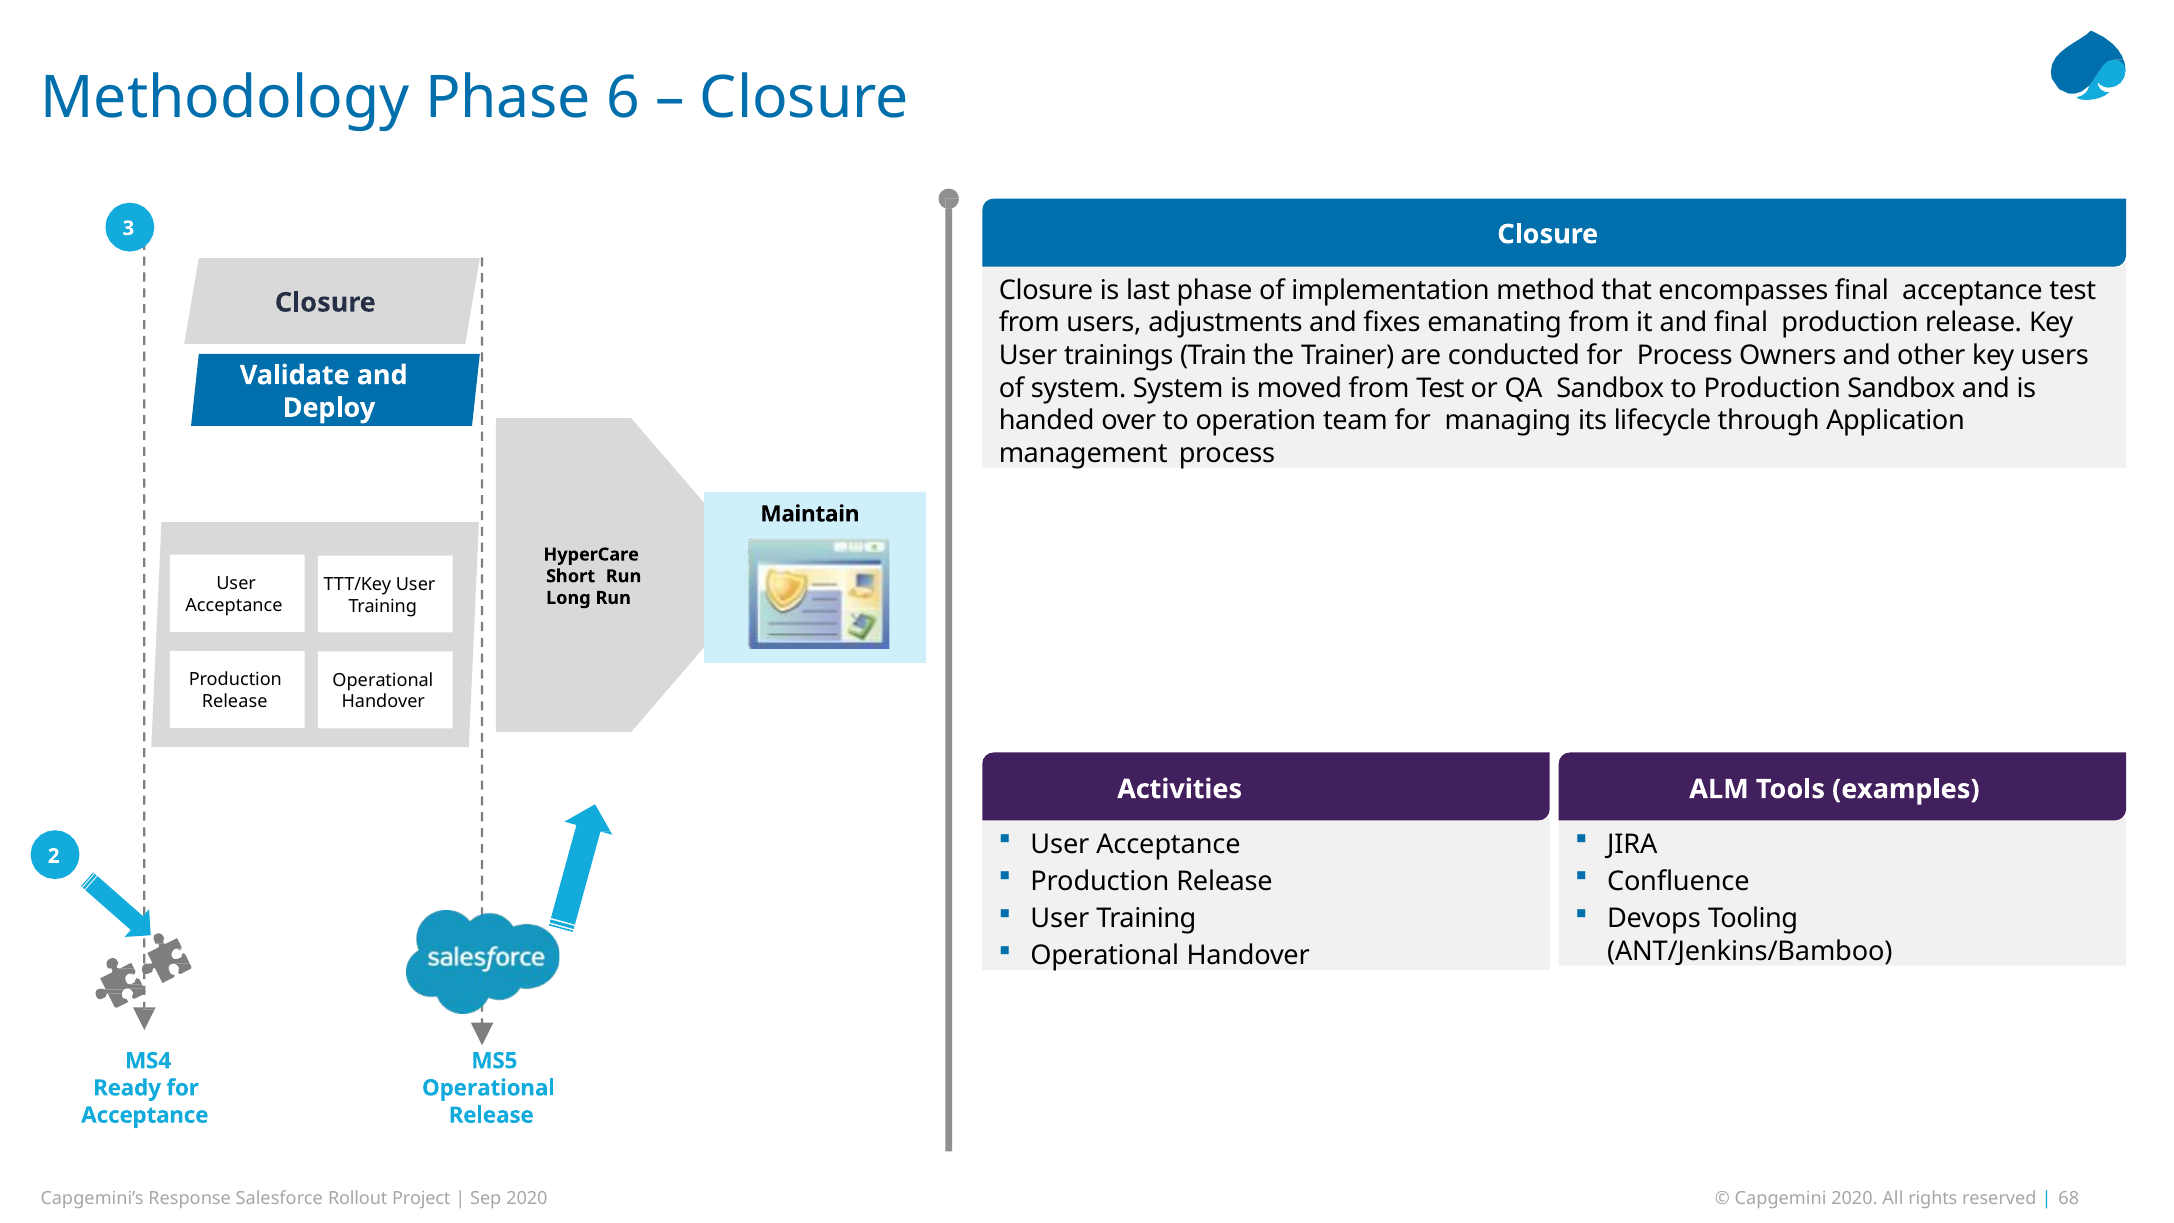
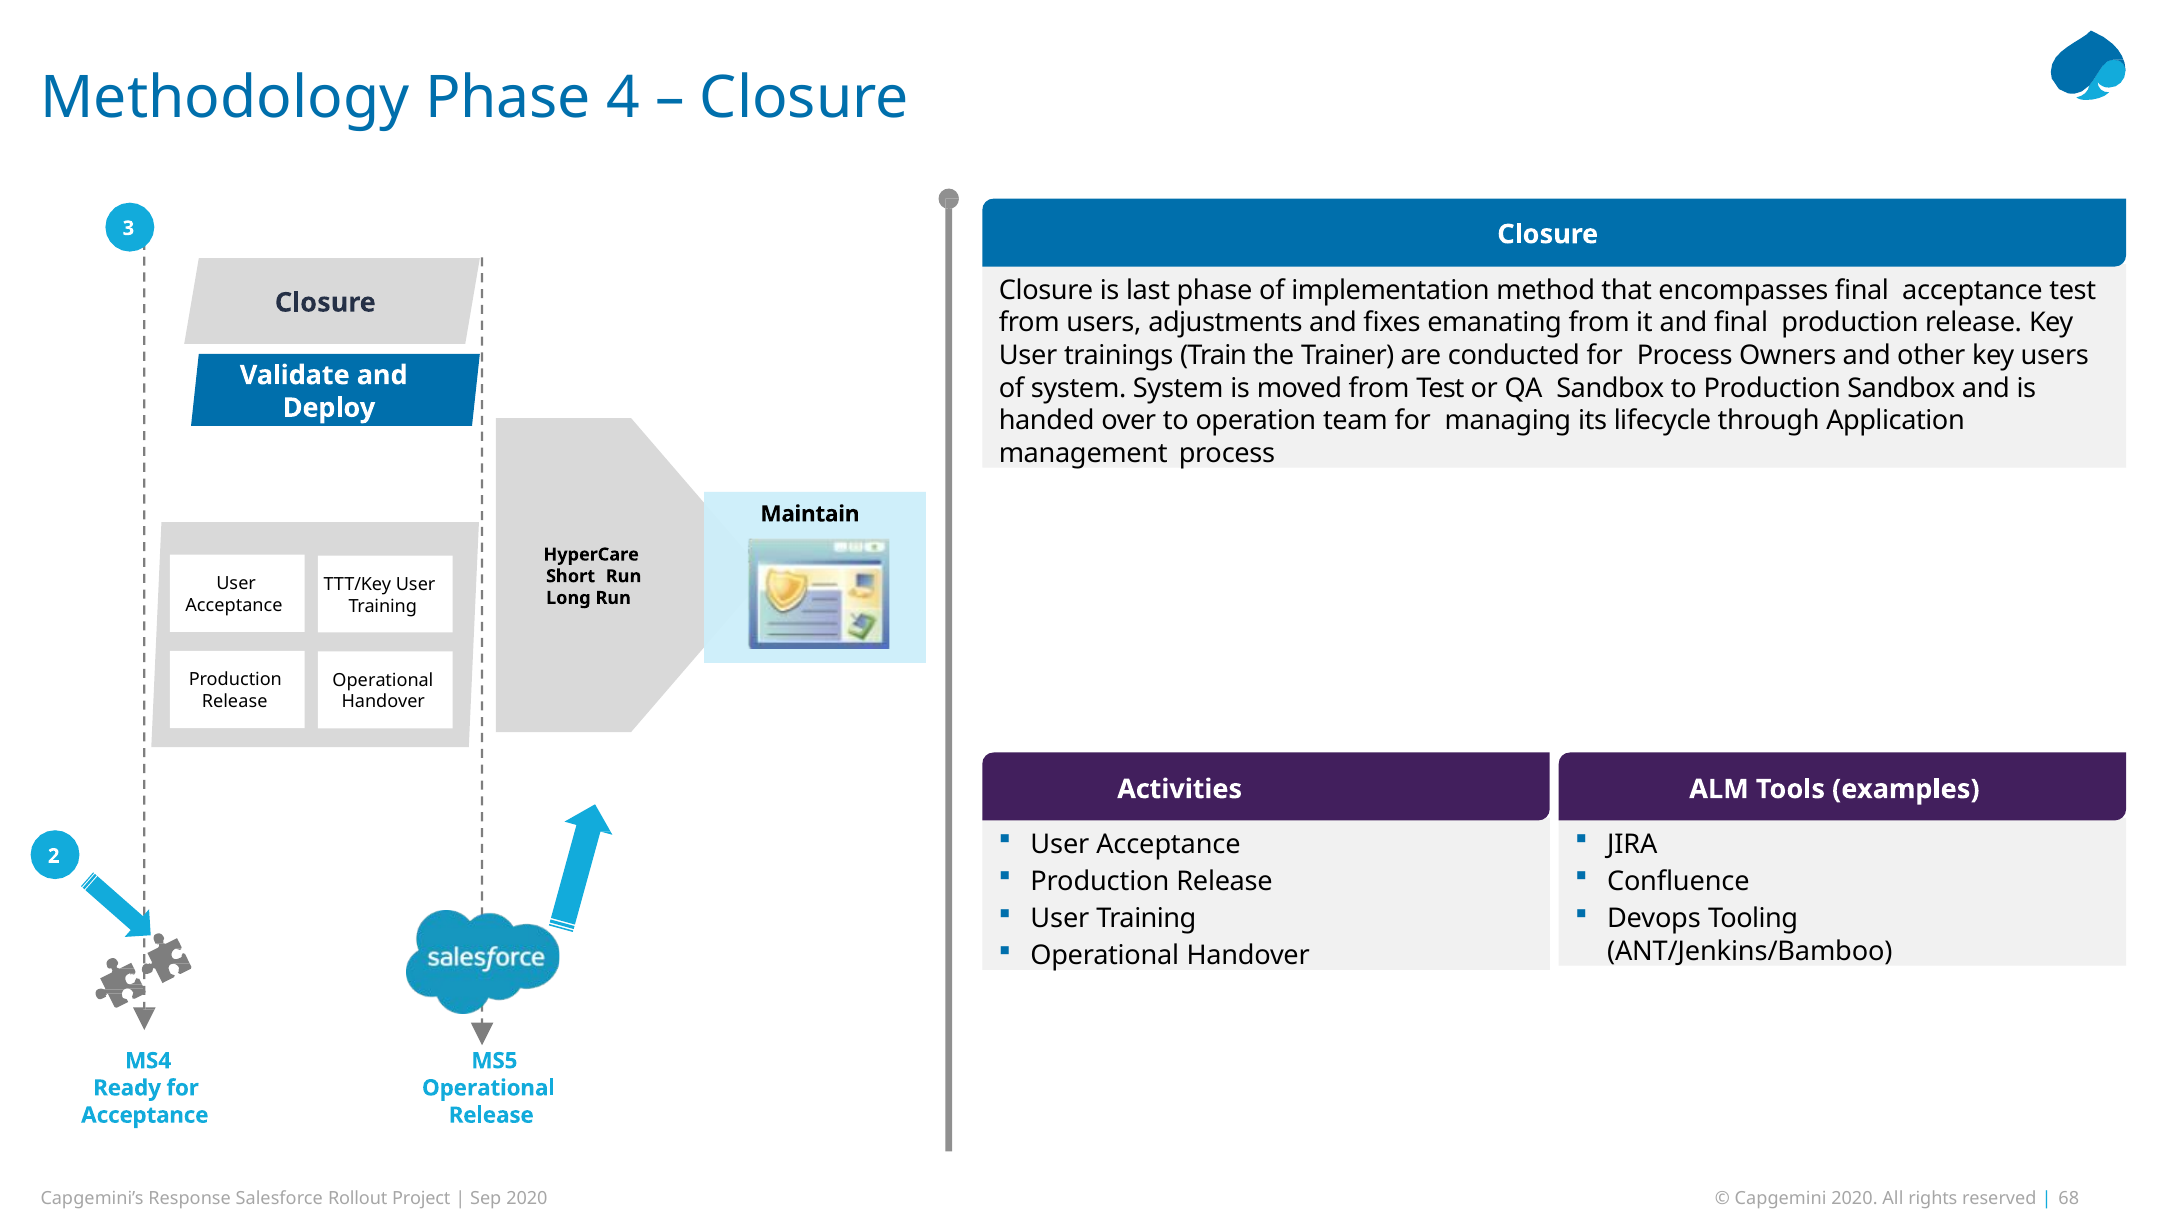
6: 6 -> 4 (623, 99)
